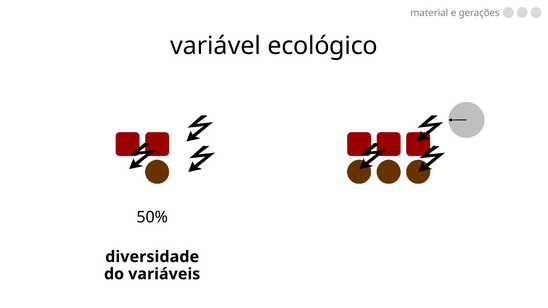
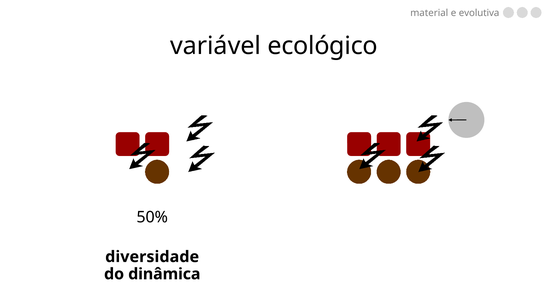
gerações: gerações -> evolutiva (479, 13)
variáveis: variáveis -> dinâmica (164, 274)
